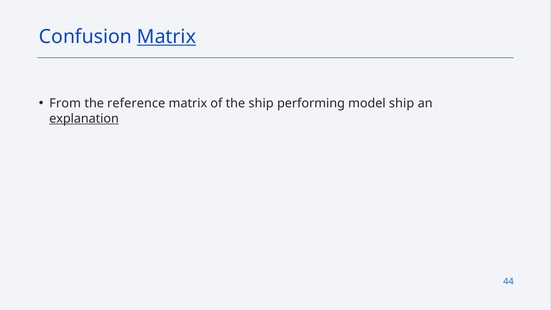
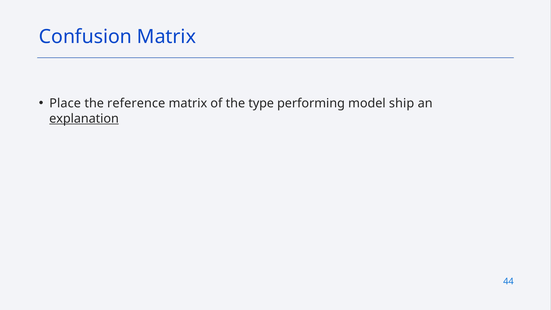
Matrix underline: present -> none (166, 37)
From: From -> Place (65, 103)
the ship: ship -> type (261, 103)
